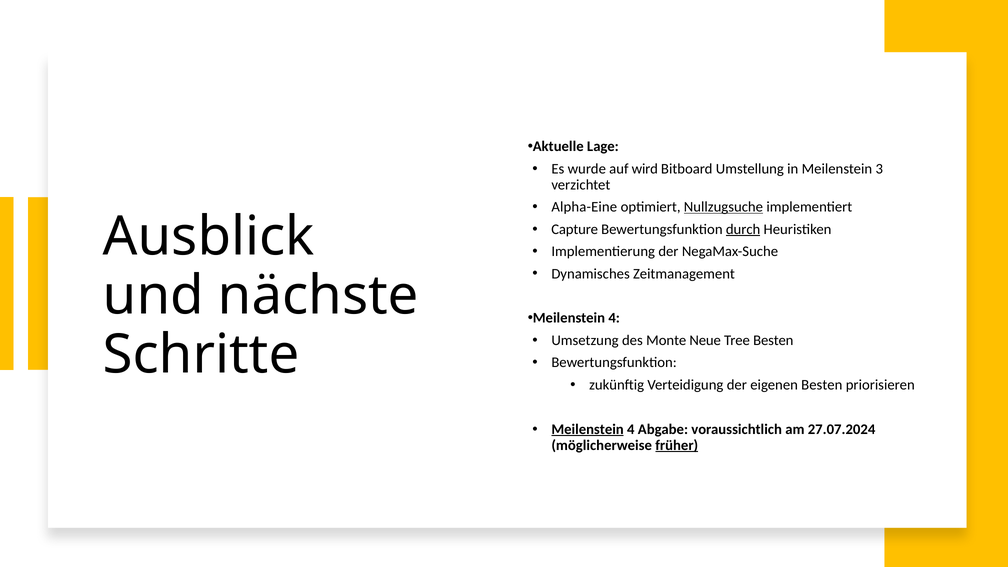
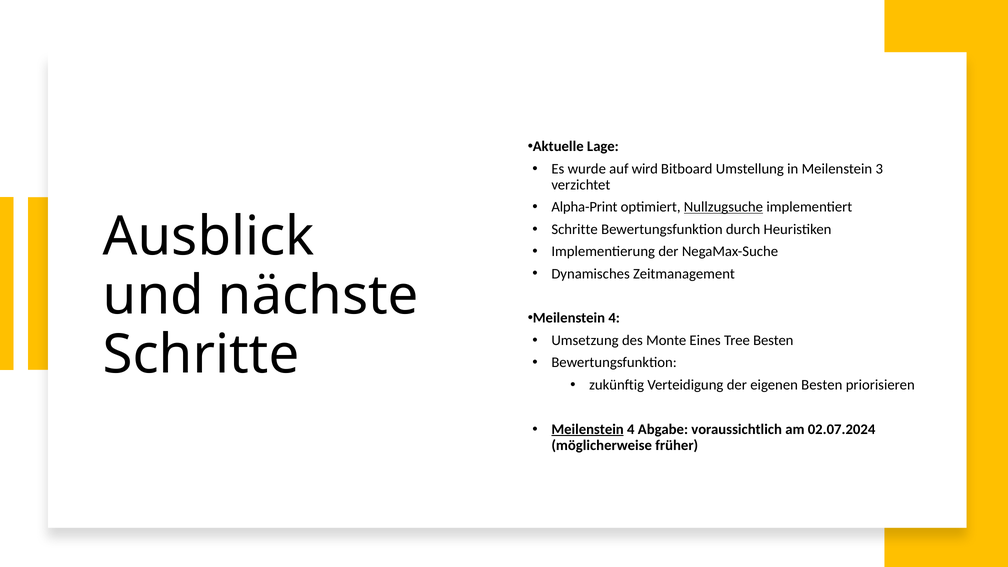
Alpha-Eine: Alpha-Eine -> Alpha-Print (584, 207)
Capture: Capture -> Schritte (575, 229)
durch underline: present -> none (743, 229)
Neue: Neue -> Eines (705, 340)
27.07.2024: 27.07.2024 -> 02.07.2024 (842, 429)
früher underline: present -> none (677, 445)
